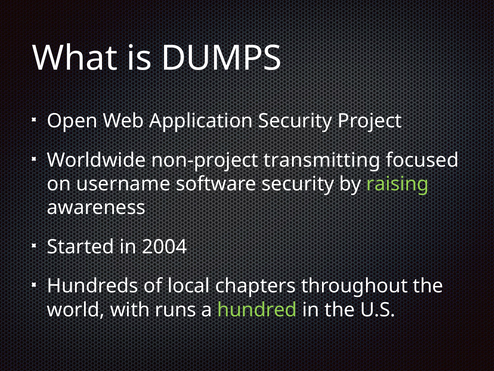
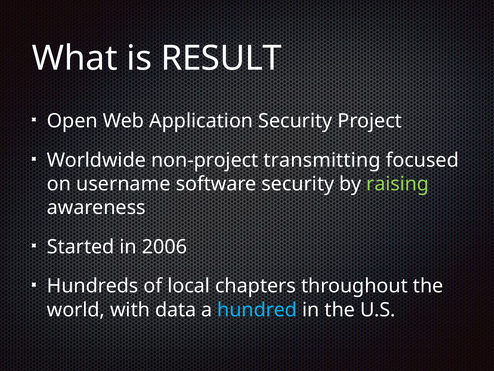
DUMPS: DUMPS -> RESULT (221, 58)
2004: 2004 -> 2006 (165, 247)
runs: runs -> data (176, 309)
hundred colour: light green -> light blue (257, 309)
